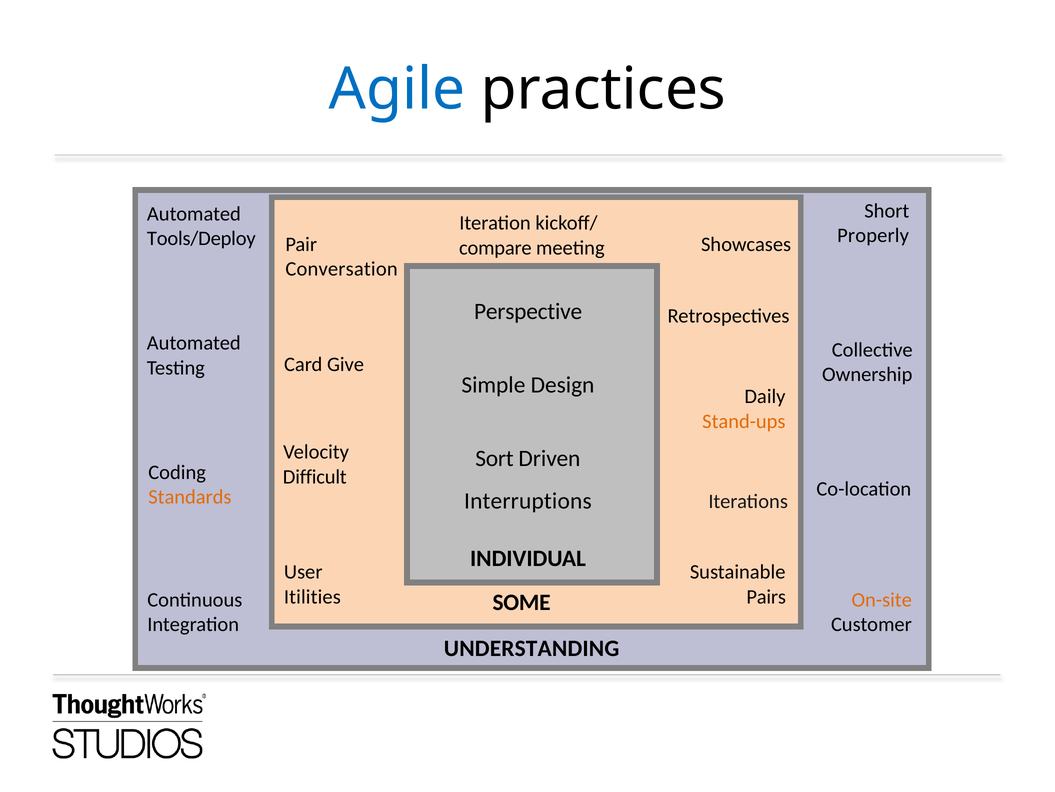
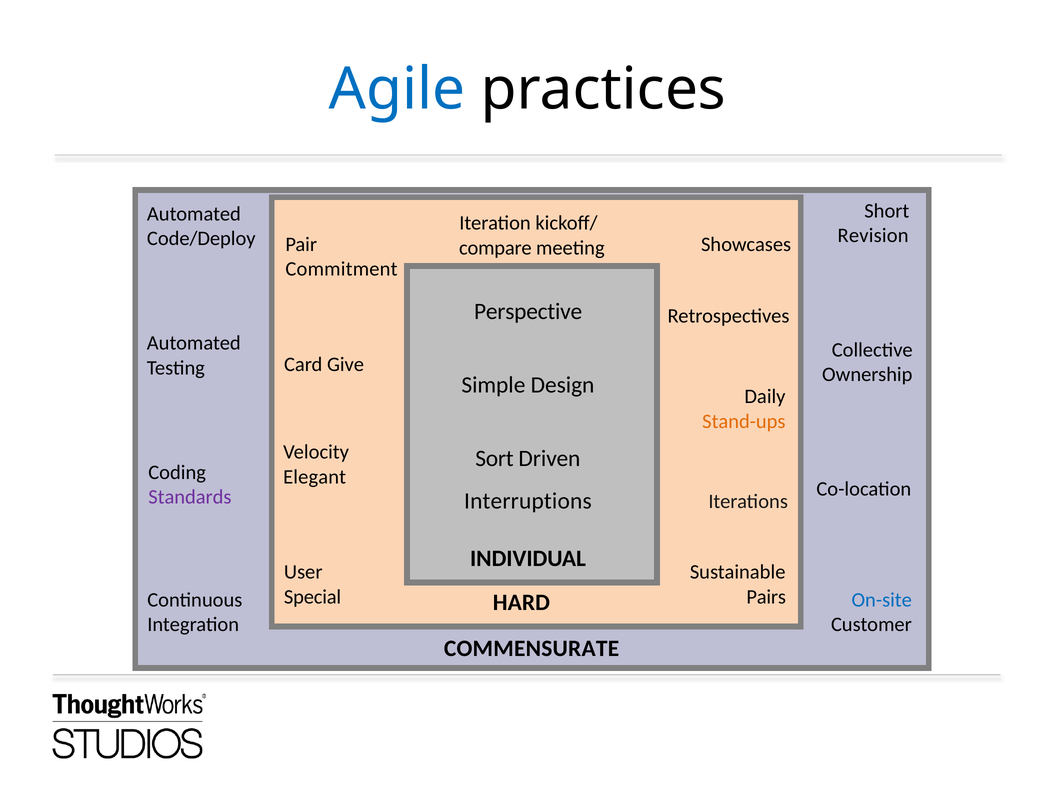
Properly: Properly -> Revision (873, 235)
Tools/Deploy: Tools/Deploy -> Code/Deploy (201, 238)
Conversation: Conversation -> Commitment (342, 269)
Difficult: Difficult -> Elegant (315, 476)
Standards colour: orange -> purple (190, 497)
Itilities: Itilities -> Special (313, 596)
On-site colour: orange -> blue (882, 599)
SOME: SOME -> HARD (521, 602)
UNDERSTANDING: UNDERSTANDING -> COMMENSURATE (532, 648)
